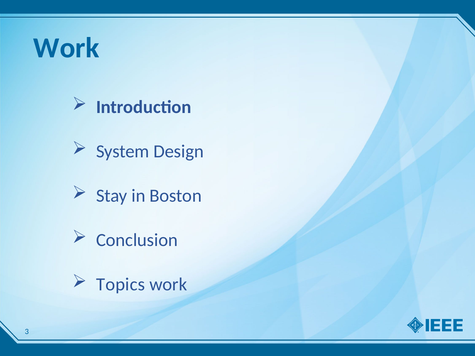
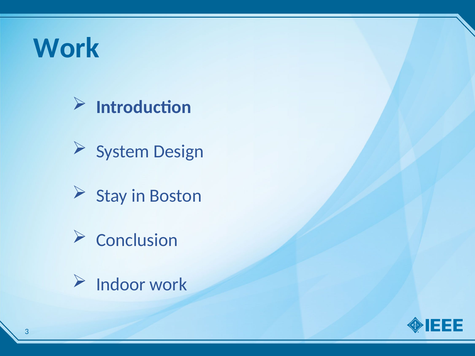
Topics: Topics -> Indoor (121, 285)
